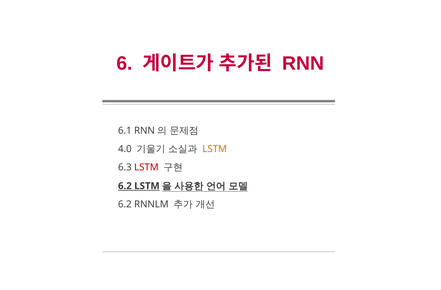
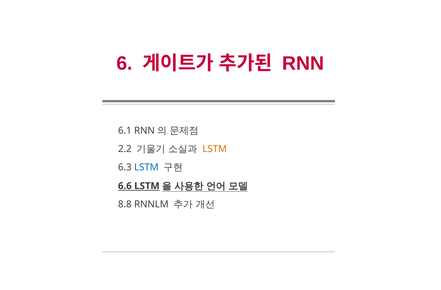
4.0: 4.0 -> 2.2 (125, 149)
LSTM colour: red -> blue (146, 167)
6.2: 6.2 -> 6.6 (125, 186)
6.2: 6.2 -> 8.8 (125, 204)
